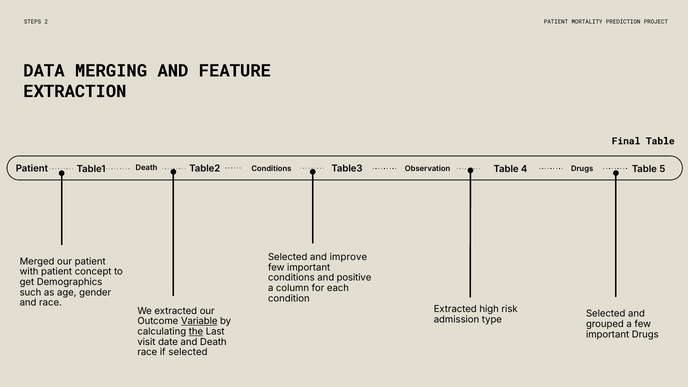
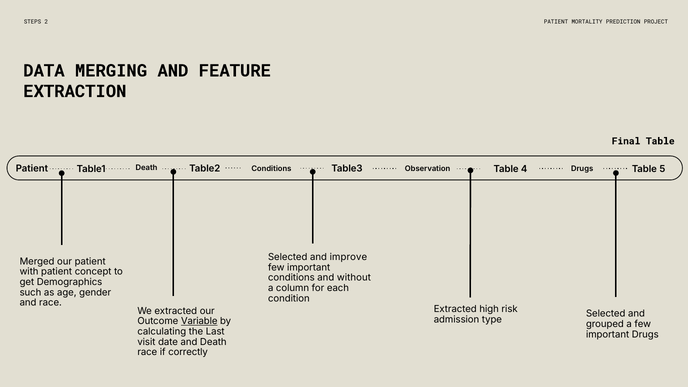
positive: positive -> without (354, 278)
the underline: present -> none (196, 332)
if selected: selected -> correctly (188, 352)
